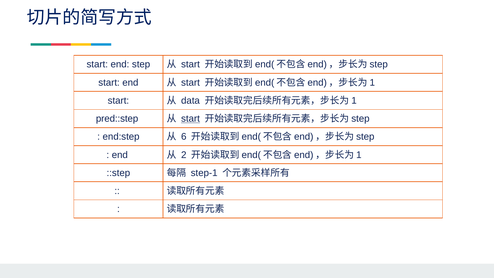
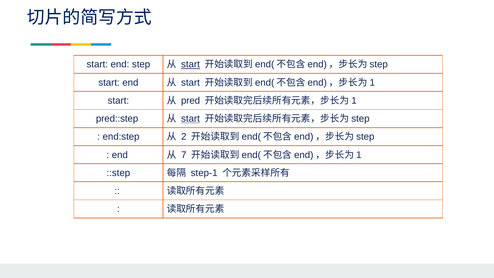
start underline: none -> present (190, 64)
data: data -> pred (191, 101)
6: 6 -> 2 (184, 137)
2: 2 -> 7 (184, 155)
